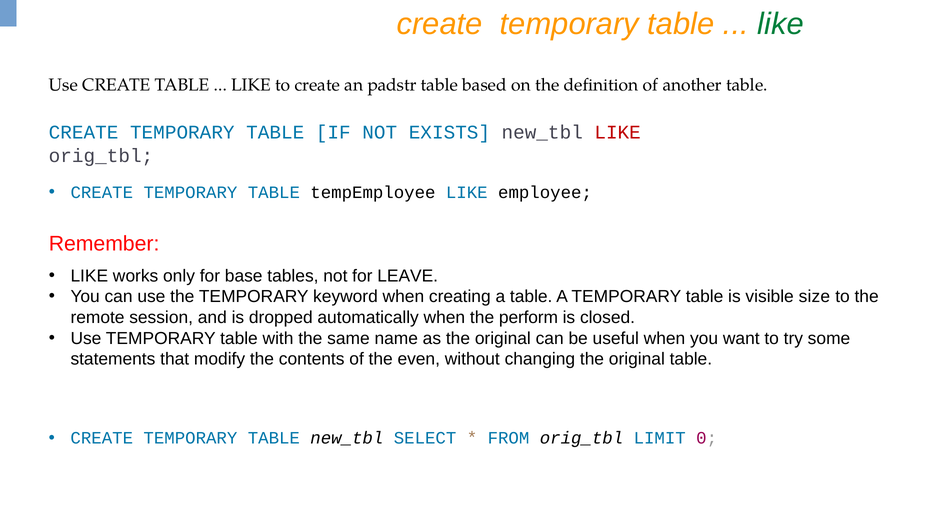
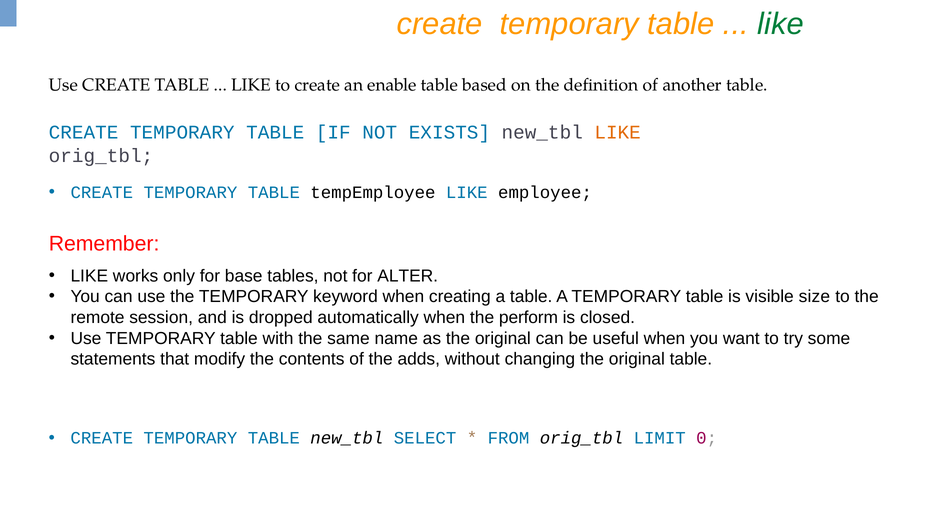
padstr: padstr -> enable (392, 85)
LIKE colour: red -> orange (618, 133)
LEAVE: LEAVE -> ALTER (408, 276)
even: even -> adds (419, 359)
